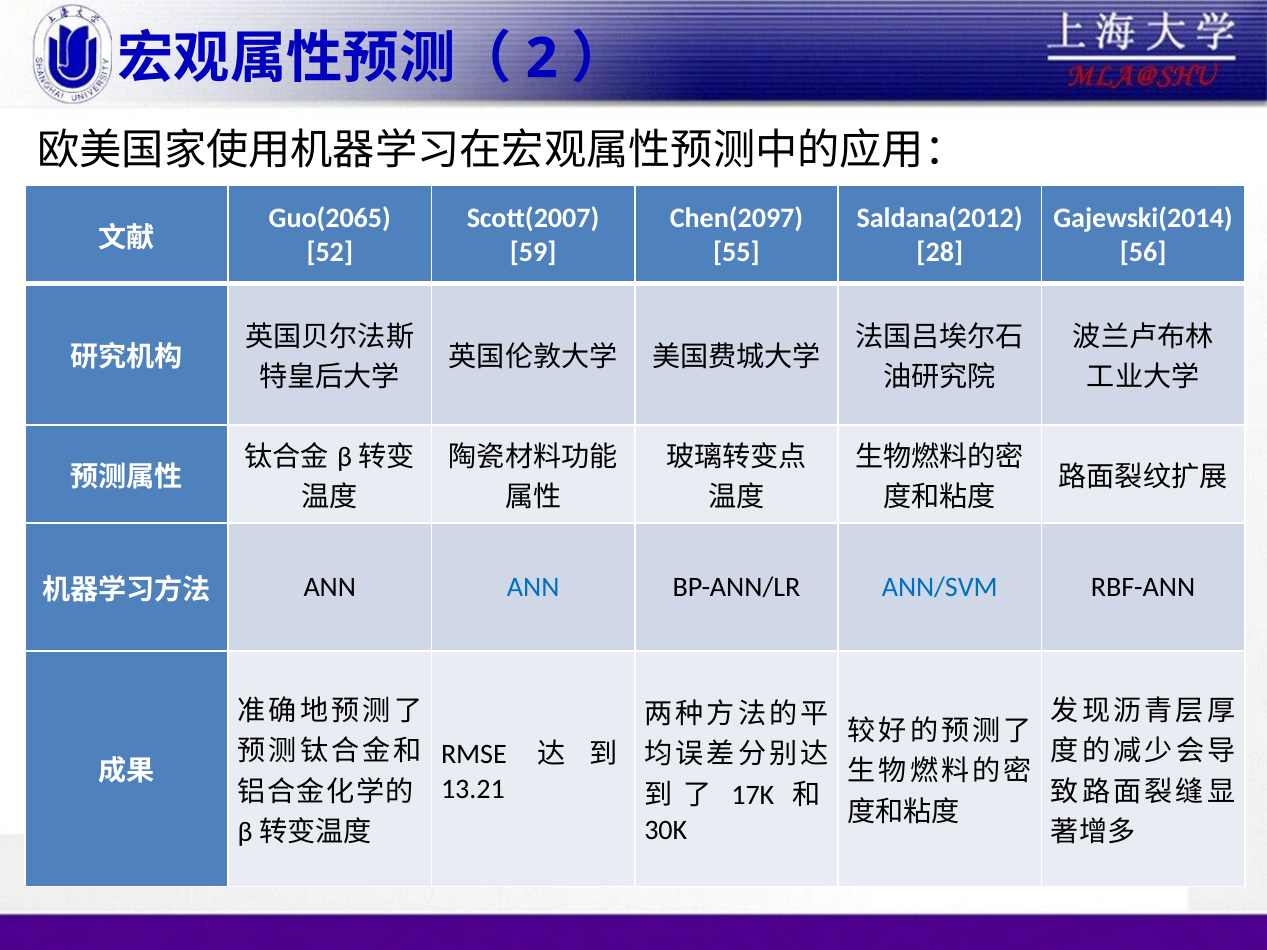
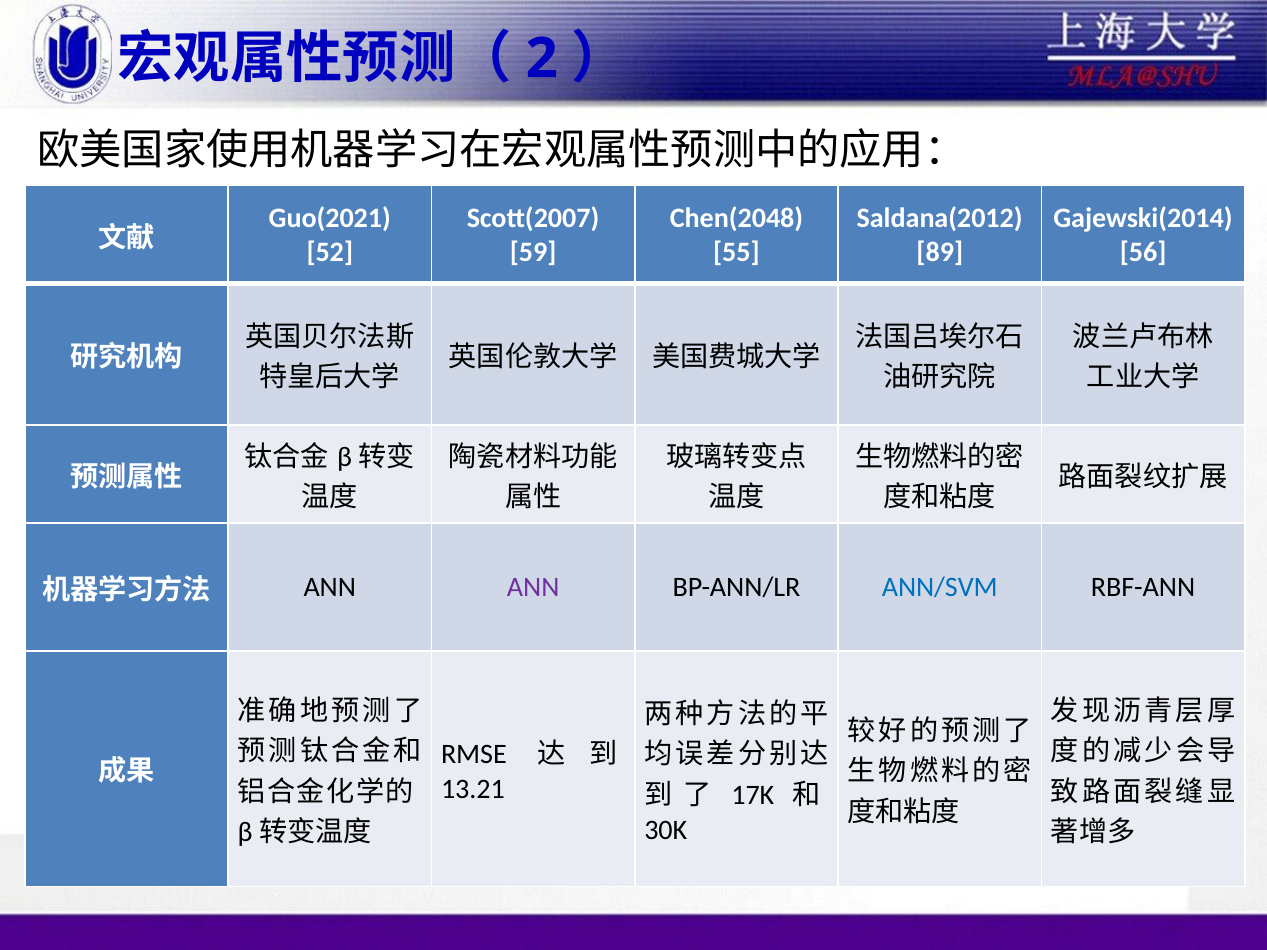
Guo(2065: Guo(2065 -> Guo(2021 (330, 218)
Chen(2097: Chen(2097 -> Chen(2048 (736, 218)
28: 28 -> 89 (940, 252)
ANN colour: blue -> purple (533, 588)
